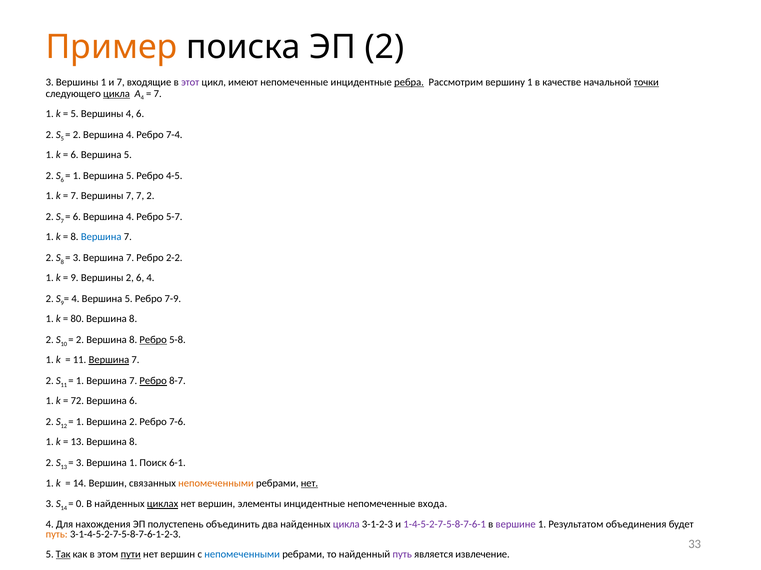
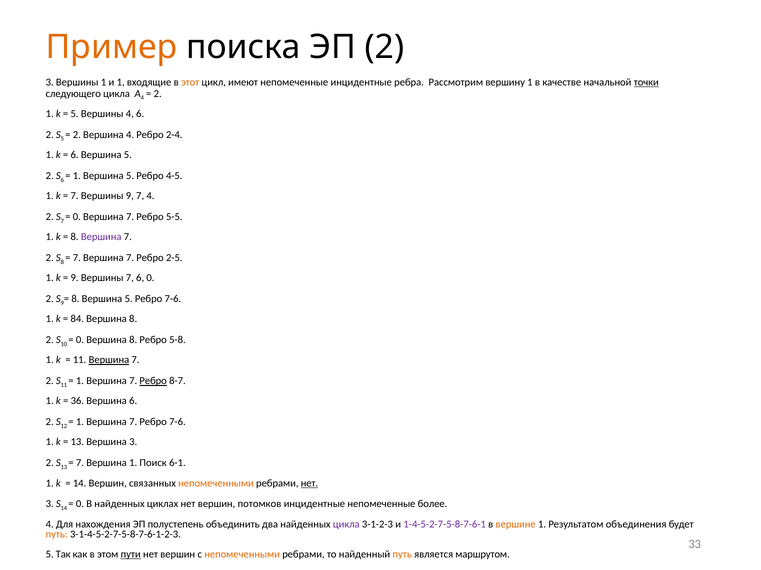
и 7: 7 -> 1 (121, 82)
этот colour: purple -> orange (190, 82)
ребра underline: present -> none (409, 82)
цикла underline: present -> none (117, 94)
7: 7 -> 2 (158, 94)
7-4: 7-4 -> 2-4 (174, 135)
Вершины 7: 7 -> 9 (130, 196)
2: 2 -> 4 (150, 196)
6: 6 -> 0 (77, 217)
4: 4 -> 7 (130, 217)
5-7: 5-7 -> 5-5 (174, 217)
Вершина colour: blue -> purple (101, 237)
3: 3 -> 7 (77, 258)
2-2: 2-2 -> 2-5 (174, 258)
Вершины 2: 2 -> 7 (130, 278)
6 4: 4 -> 0 (150, 278)
4: 4 -> 8 (75, 299)
5 Ребро 7-9: 7-9 -> 7-6 (173, 299)
80: 80 -> 84 (77, 319)
2: 2 -> 0 (80, 340)
Ребро underline: present -> none (153, 340)
72: 72 -> 36 (77, 402)
2: 2 -> 7 (133, 422)
13 Вершина 8: 8 -> 3 (133, 443)
3: 3 -> 7 (80, 464)
циклах underline: present -> none (163, 505)
элементы: элементы -> потомков (260, 505)
входа: входа -> более (433, 505)
вершине colour: purple -> orange (516, 525)
Так underline: present -> none (63, 555)
непомеченными colour: blue -> orange (242, 555)
путь colour: purple -> orange (402, 555)
извлечение: извлечение -> маршрутом (483, 555)
